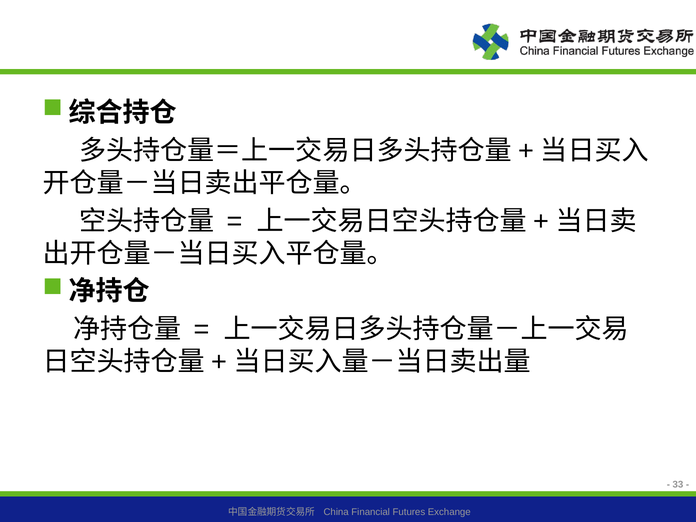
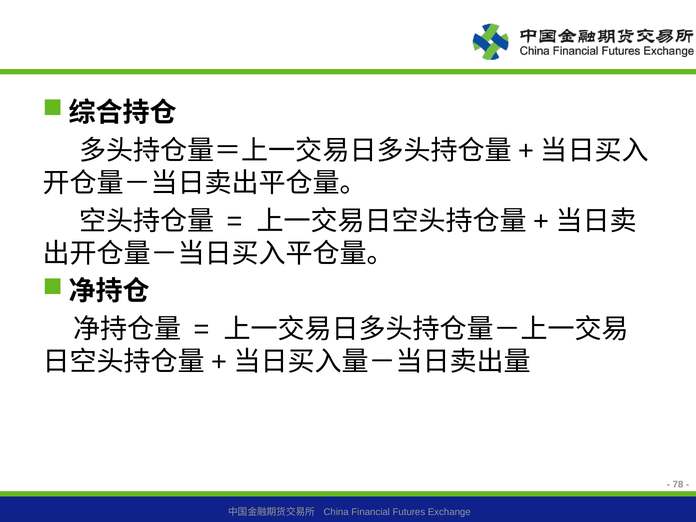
33: 33 -> 78 (678, 485)
